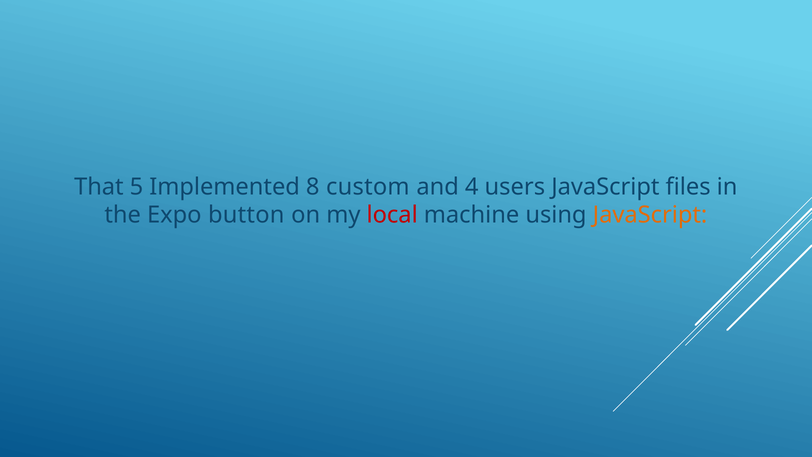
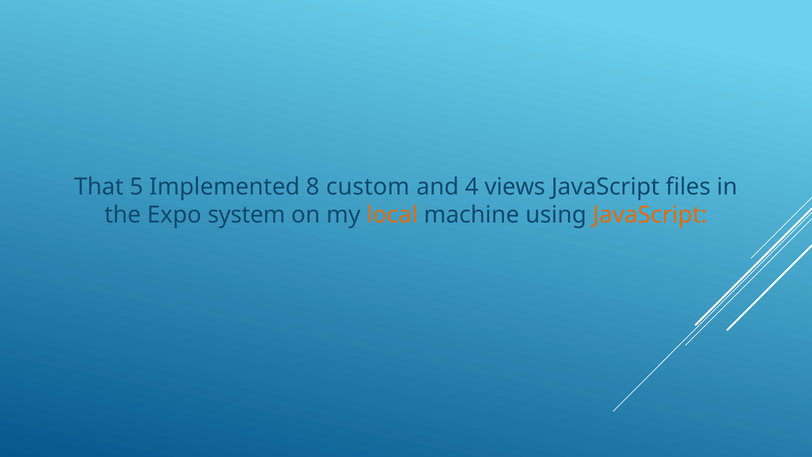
users: users -> views (515, 187)
button: button -> system (246, 215)
local colour: red -> orange (392, 215)
